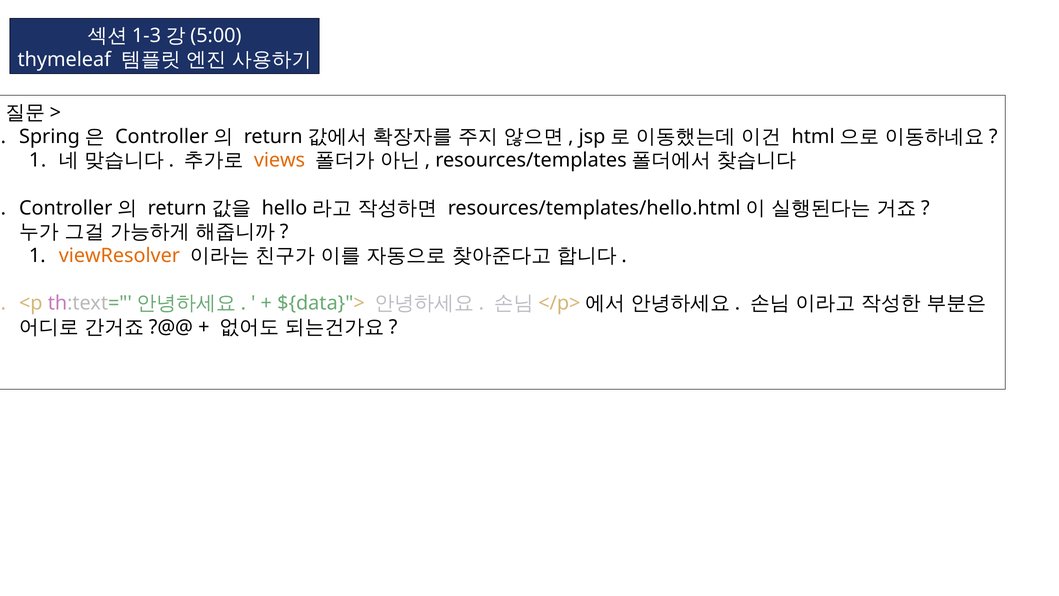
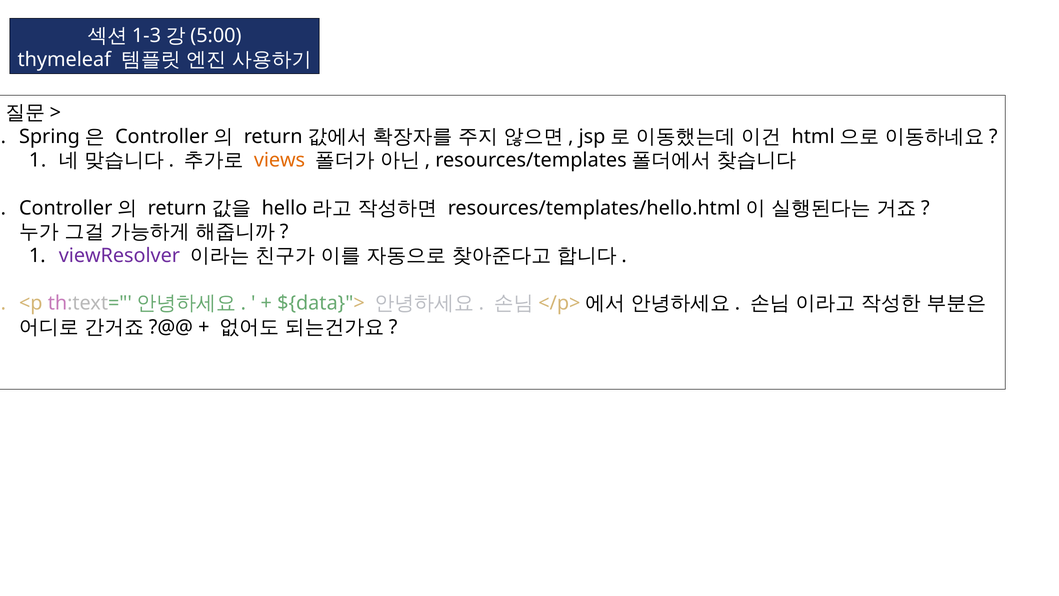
viewResolver colour: orange -> purple (119, 256)
